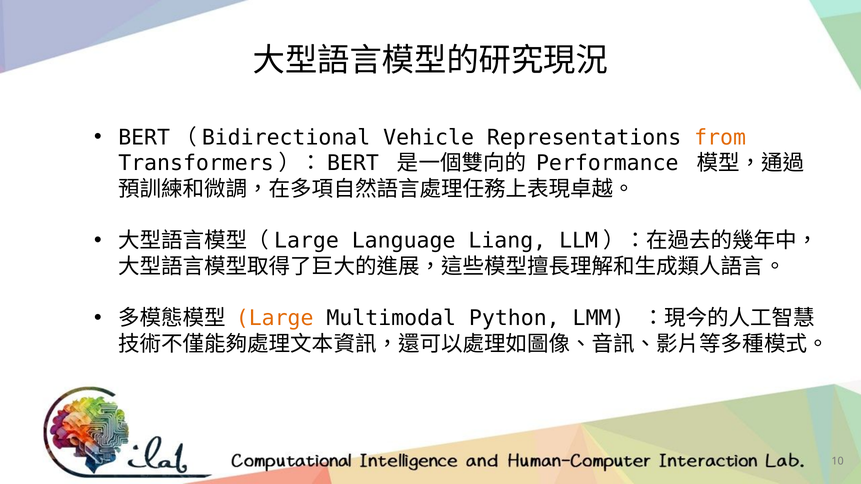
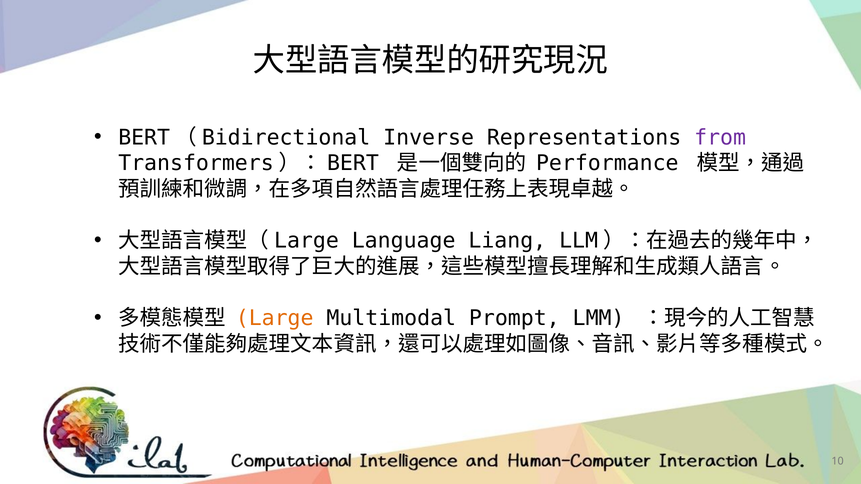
Vehicle: Vehicle -> Inverse (429, 138)
from colour: orange -> purple (720, 138)
Python: Python -> Prompt (514, 318)
